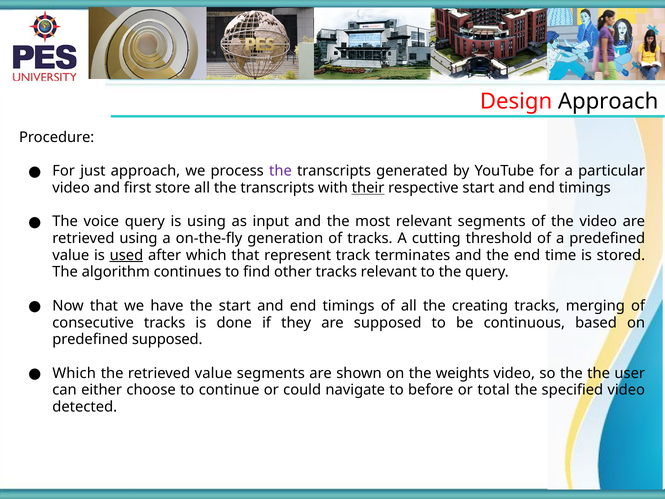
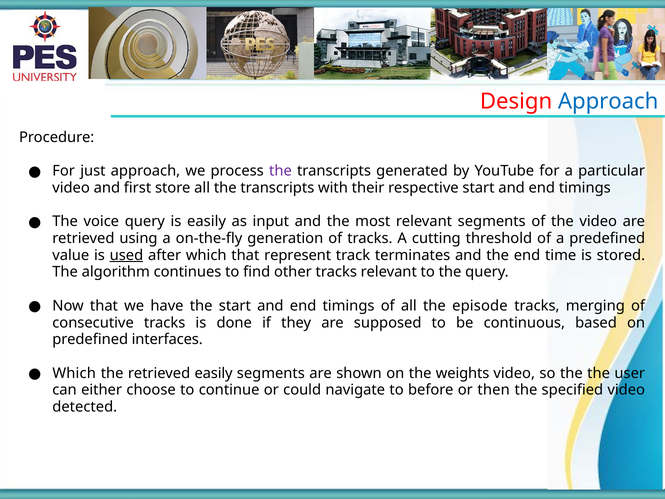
Approach colour: black -> blue (608, 101)
their underline: present -> none (368, 188)
is using: using -> easily (207, 221)
creating: creating -> episode (480, 306)
predefined supposed: supposed -> interfaces (167, 339)
retrieved value: value -> easily (214, 373)
total: total -> then (494, 390)
